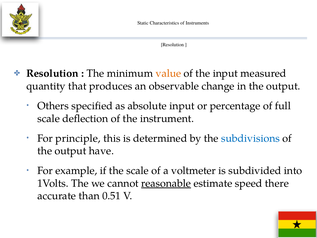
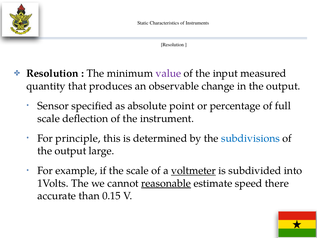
value colour: orange -> purple (168, 73)
Others: Others -> Sensor (53, 106)
absolute input: input -> point (182, 106)
have: have -> large (101, 151)
voltmeter underline: none -> present (193, 171)
0.51: 0.51 -> 0.15 (111, 196)
